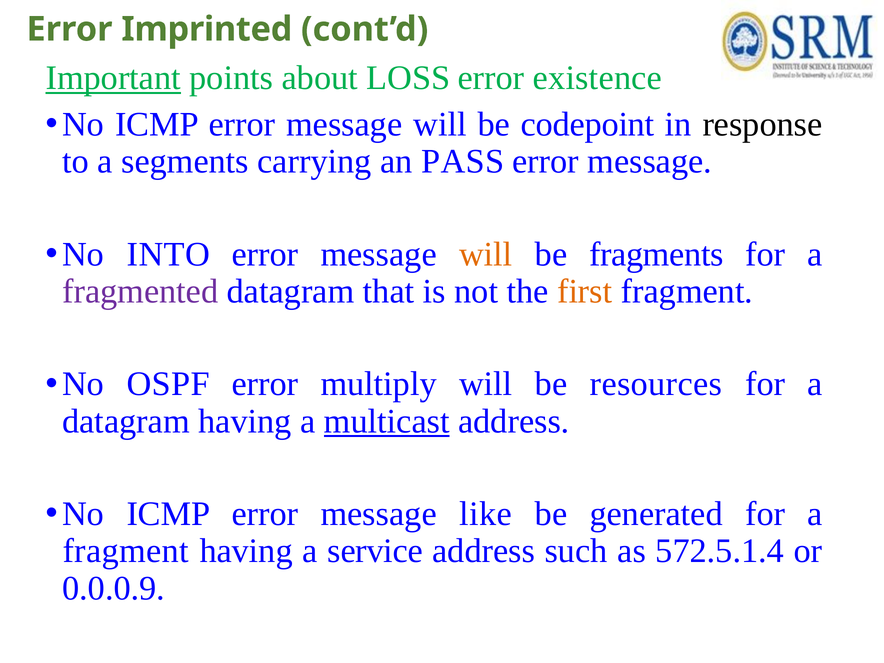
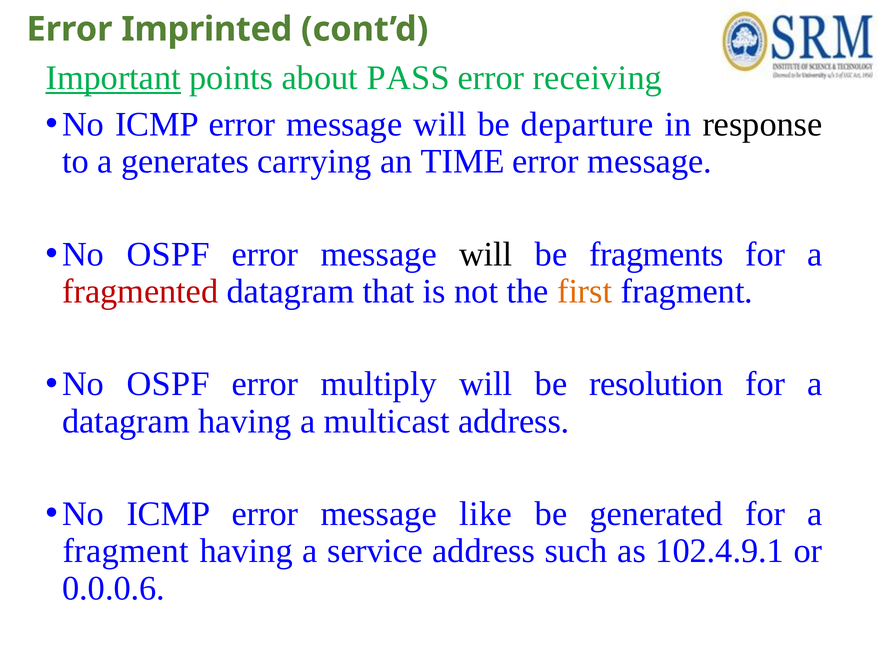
LOSS: LOSS -> PASS (408, 78)
existence: existence -> receiving (597, 78)
codepoint: codepoint -> departure (587, 124)
segments: segments -> generates (185, 162)
PASS: PASS -> TIME (463, 162)
INTO: INTO -> OSPF (168, 254)
will colour: orange -> black (486, 254)
fragmented colour: purple -> red (140, 291)
resources: resources -> resolution (656, 384)
multicast underline: present -> none (387, 421)
572.5.1.4: 572.5.1.4 -> 102.4.9.1 (720, 551)
0.0.0.9: 0.0.0.9 -> 0.0.0.6 (114, 588)
